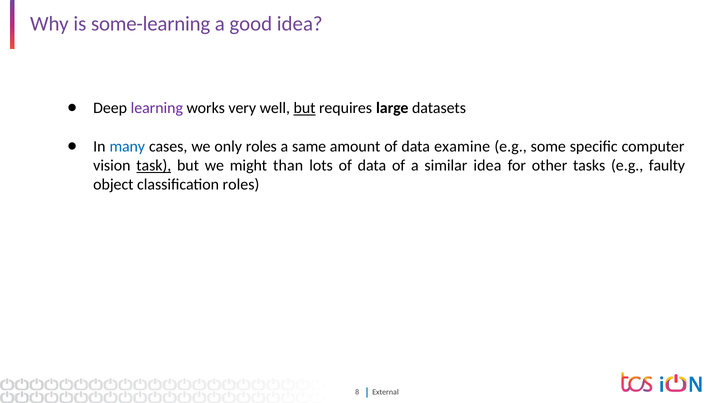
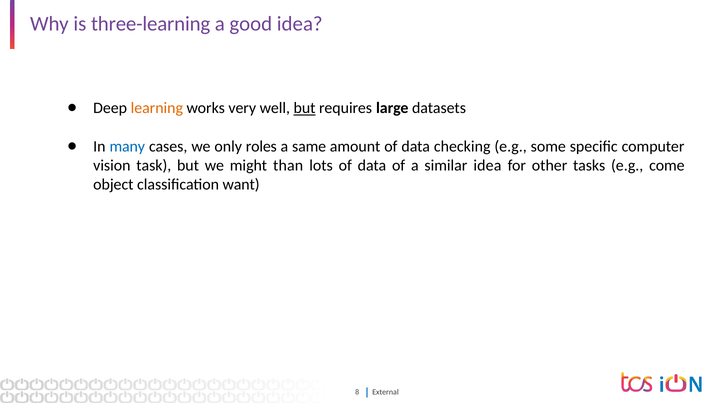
some-learning: some-learning -> three-learning (151, 24)
learning colour: purple -> orange (157, 108)
examine: examine -> checking (462, 146)
task underline: present -> none (154, 165)
faulty: faulty -> come (667, 165)
classification roles: roles -> want (241, 184)
